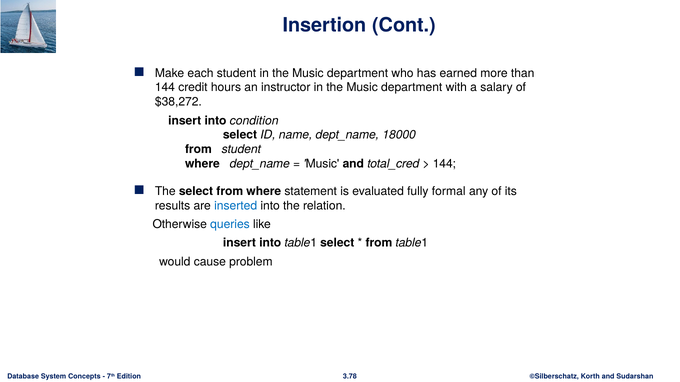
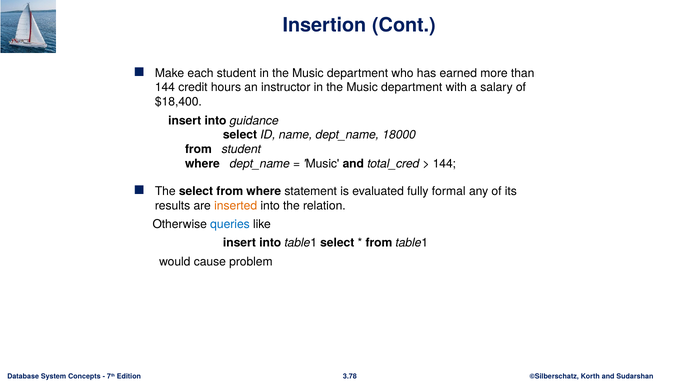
$38,272: $38,272 -> $18,400 (178, 102)
condition: condition -> guidance (254, 121)
inserted colour: blue -> orange (236, 206)
